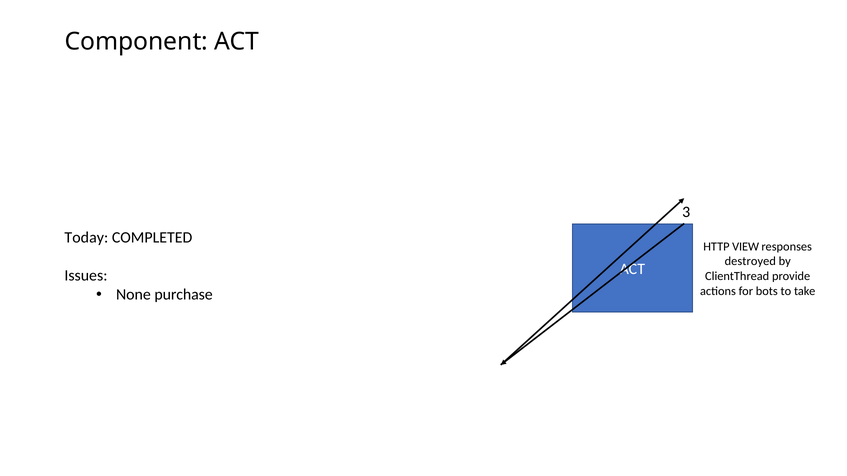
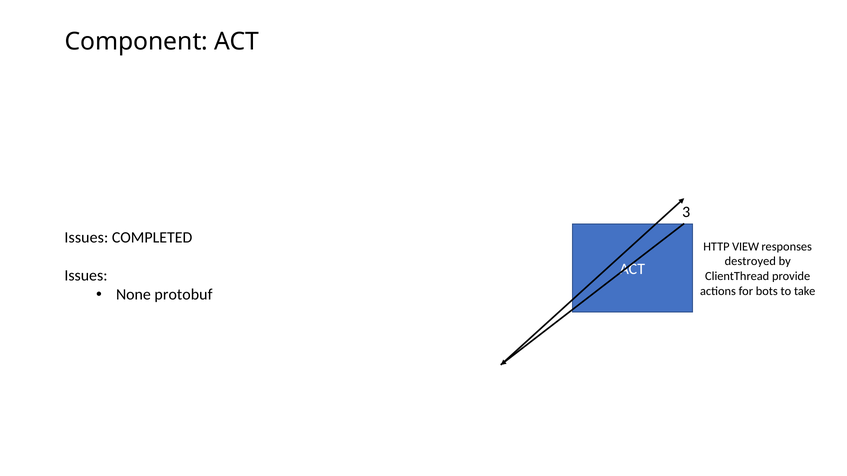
Today: Today -> Issues (86, 238)
purchase: purchase -> protobuf (183, 295)
